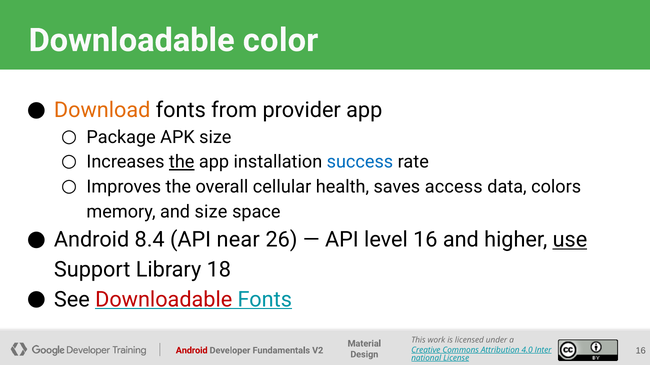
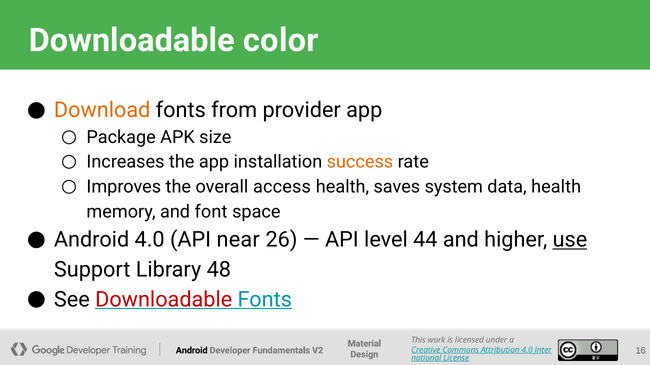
the underline: present -> none (182, 162)
success colour: blue -> orange (360, 162)
cellular: cellular -> access (282, 187)
access: access -> system (454, 187)
data colors: colors -> health (556, 187)
and size: size -> font (211, 212)
Android 8.4: 8.4 -> 4.0 (150, 240)
level 16: 16 -> 44 (425, 240)
18: 18 -> 48 (219, 270)
Android colour: red -> black (192, 351)
